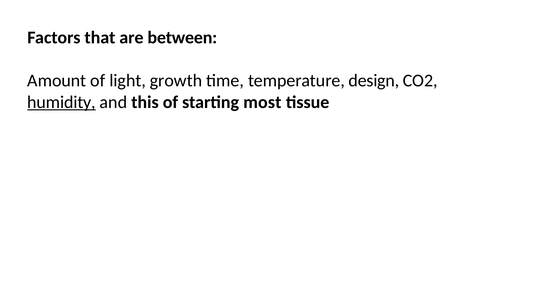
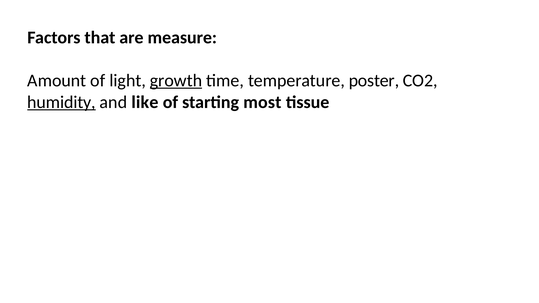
between: between -> measure (182, 37)
growth underline: none -> present (176, 81)
design: design -> poster (374, 81)
this: this -> like (145, 102)
